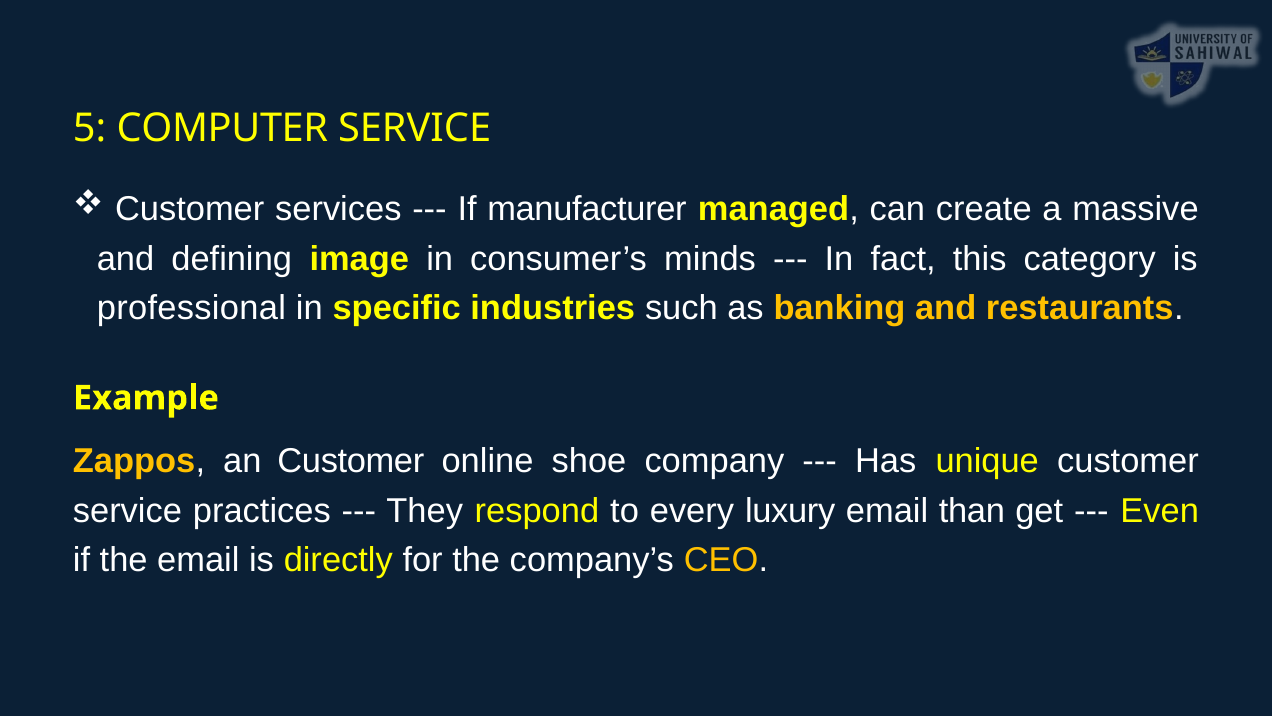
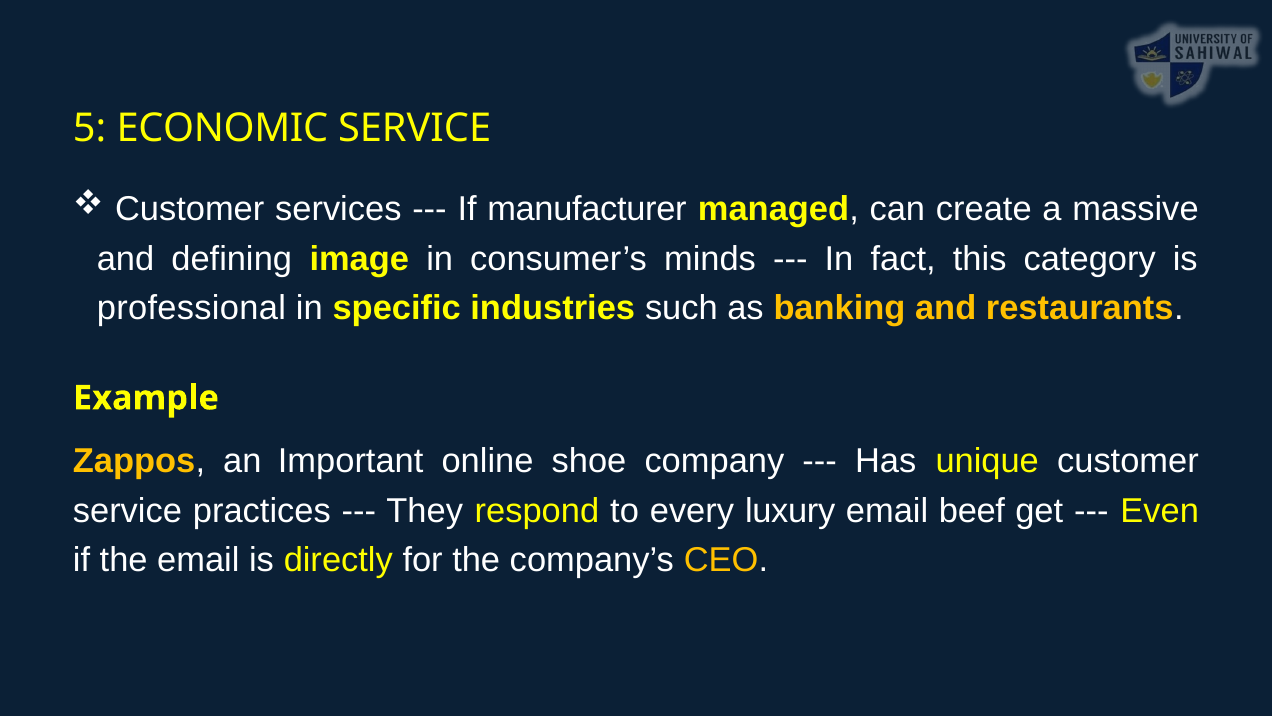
COMPUTER: COMPUTER -> ECONOMIC (222, 128)
an Customer: Customer -> Important (351, 461)
than: than -> beef (972, 510)
